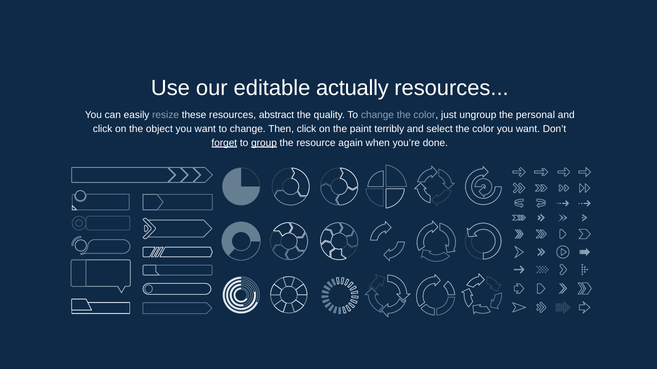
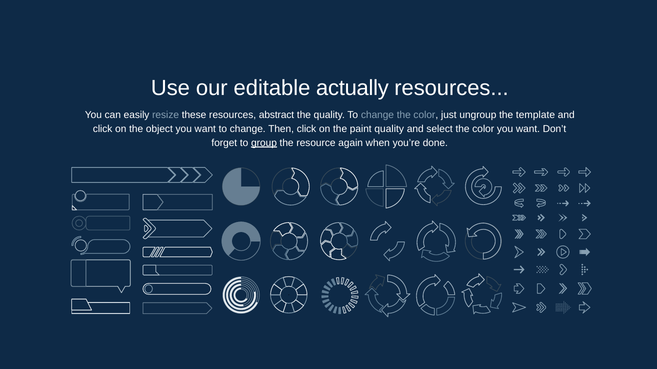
personal: personal -> template (535, 115)
paint terribly: terribly -> quality (389, 129)
forget underline: present -> none (224, 143)
